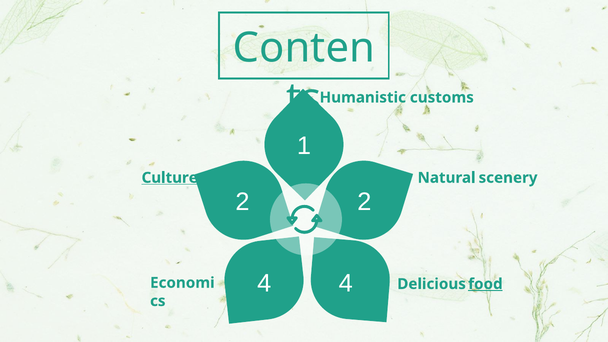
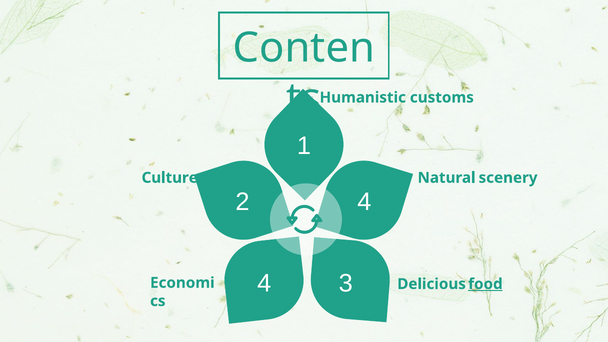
Culture underline: present -> none (170, 178)
2 2: 2 -> 4 (364, 202)
4 4: 4 -> 3 (346, 283)
